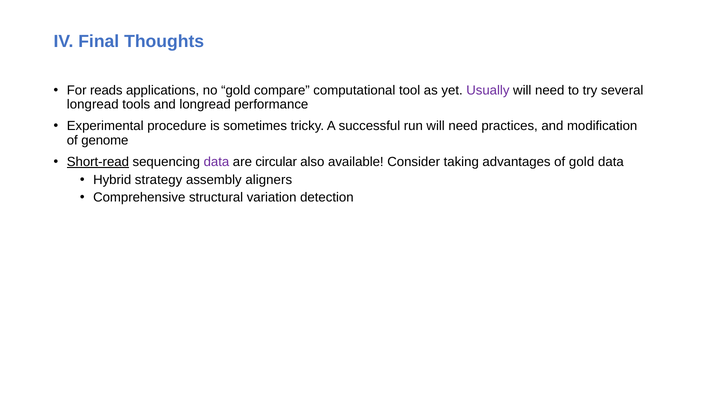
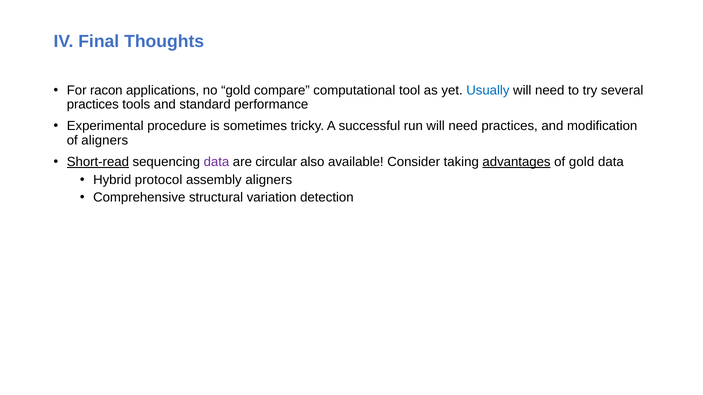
reads: reads -> racon (106, 90)
Usually colour: purple -> blue (488, 90)
longread: longread -> practices (93, 105)
and longread: longread -> standard (205, 105)
of genome: genome -> aligners (105, 140)
advantages underline: none -> present (517, 162)
strategy: strategy -> protocol (159, 180)
